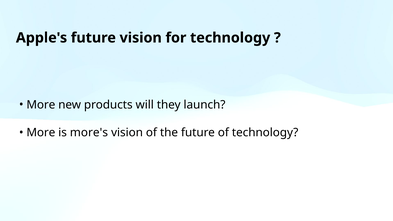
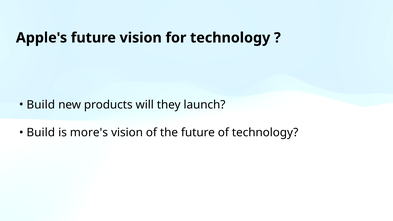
More: More -> Build (41, 105)
More: More -> Build (41, 133)
